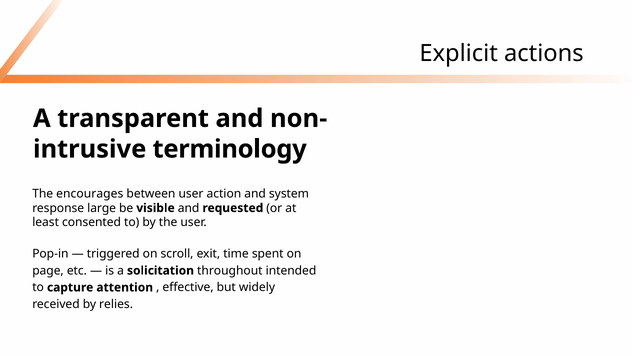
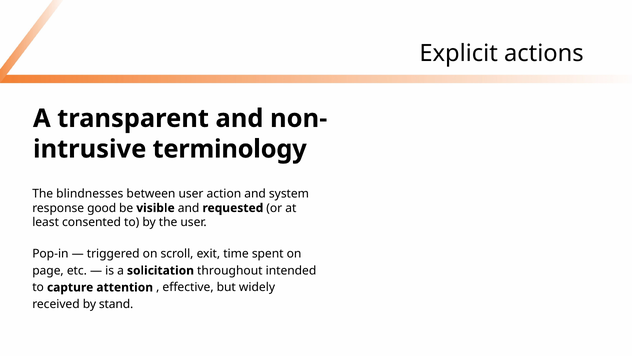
encourages: encourages -> blindnesses (90, 193)
large: large -> good (102, 208)
relies: relies -> stand (116, 304)
